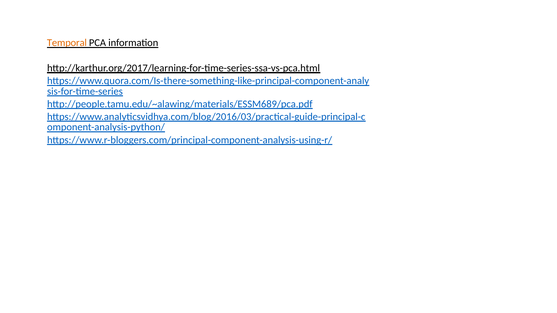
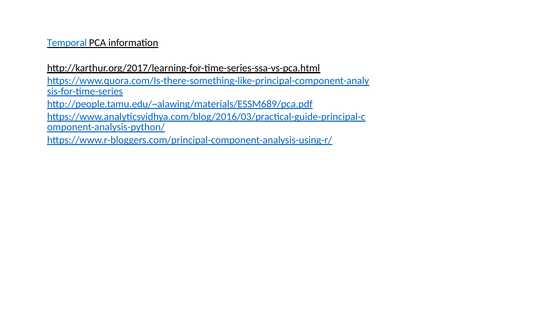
Temporal colour: orange -> blue (67, 43)
